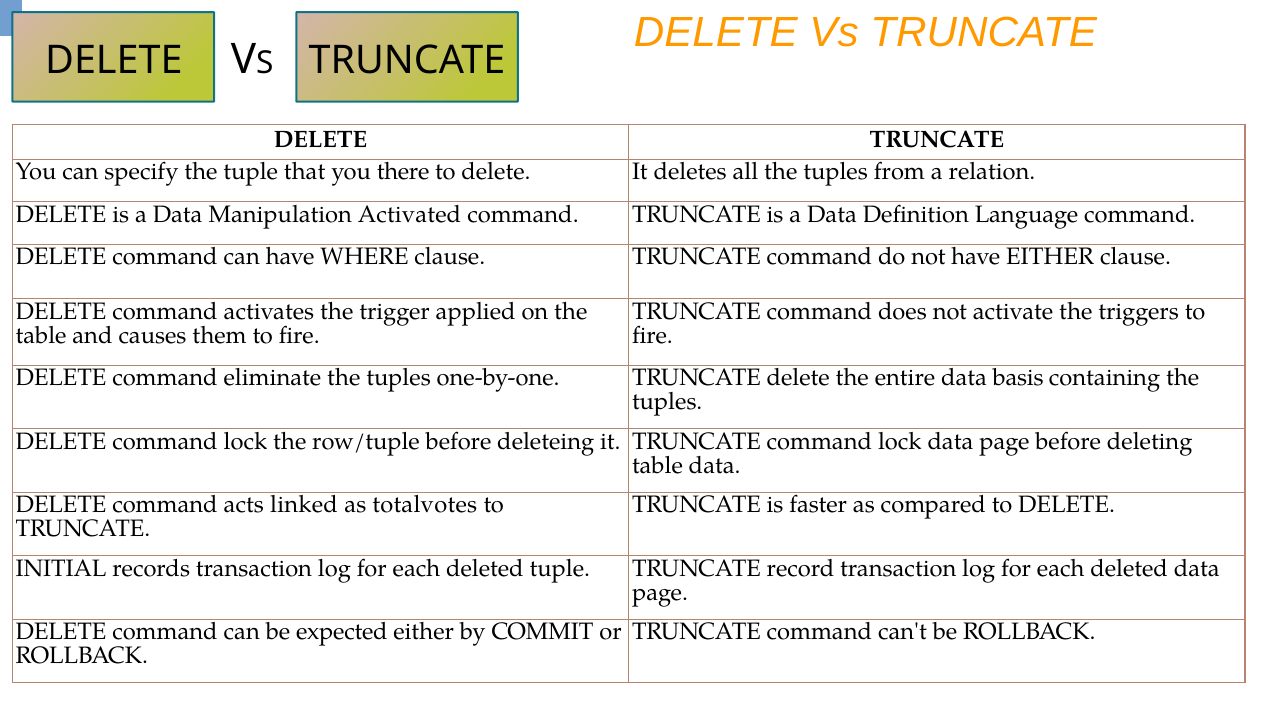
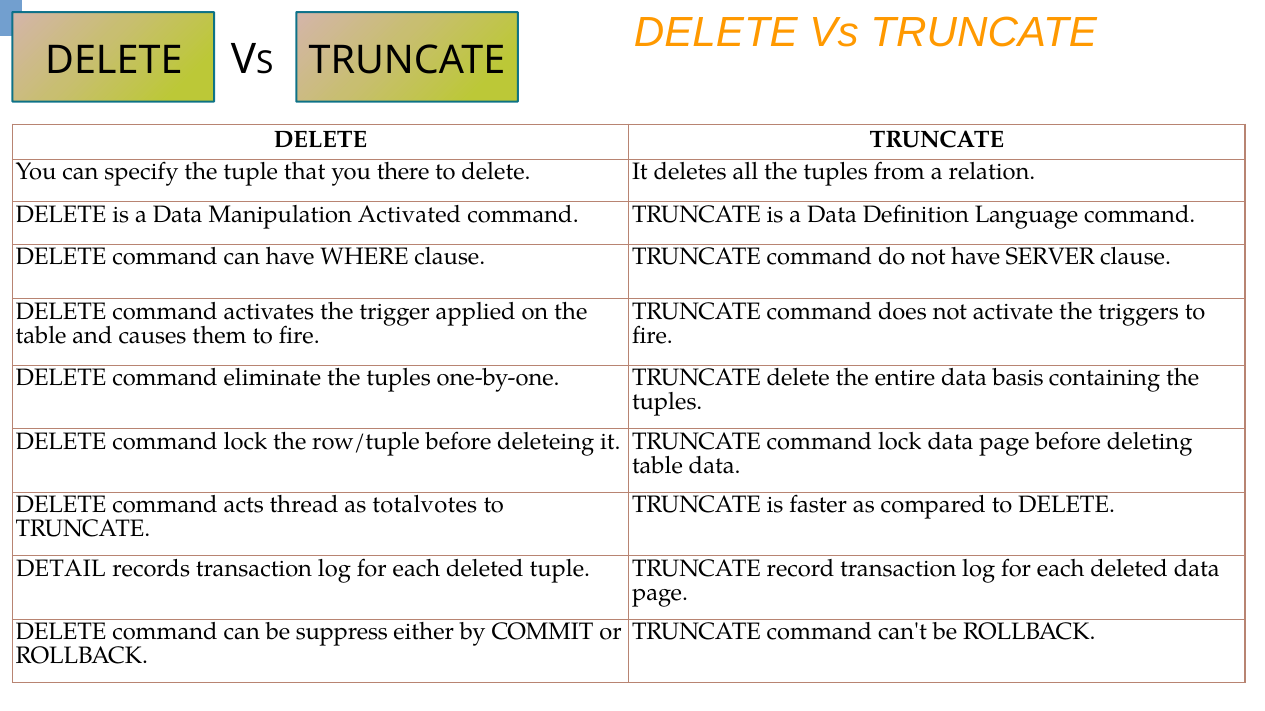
have EITHER: EITHER -> SERVER (1050, 257)
linked: linked -> thread (304, 505)
INITIAL: INITIAL -> DETAIL (61, 569)
expected: expected -> suppress (342, 633)
